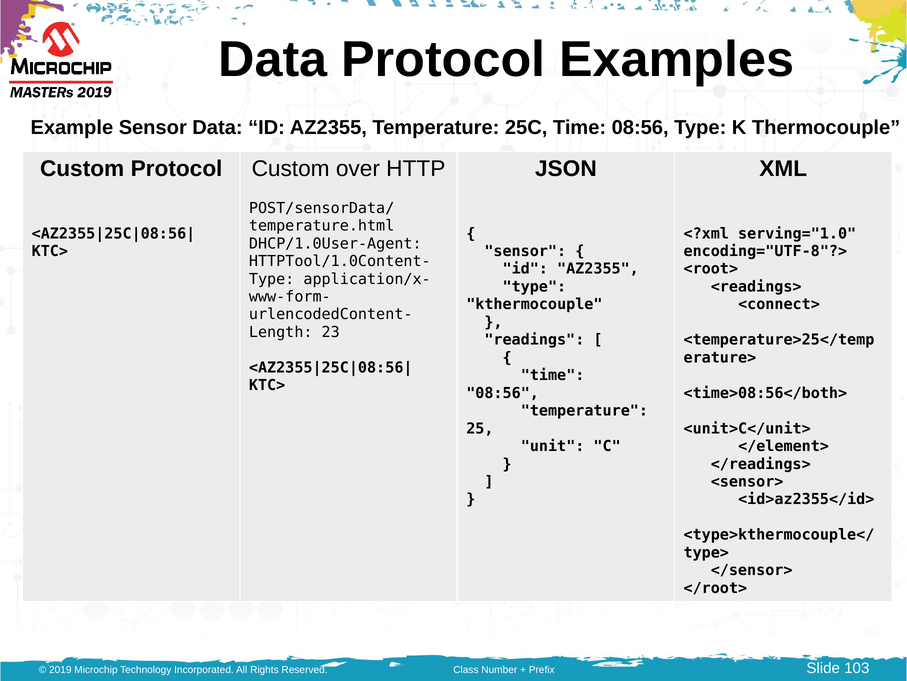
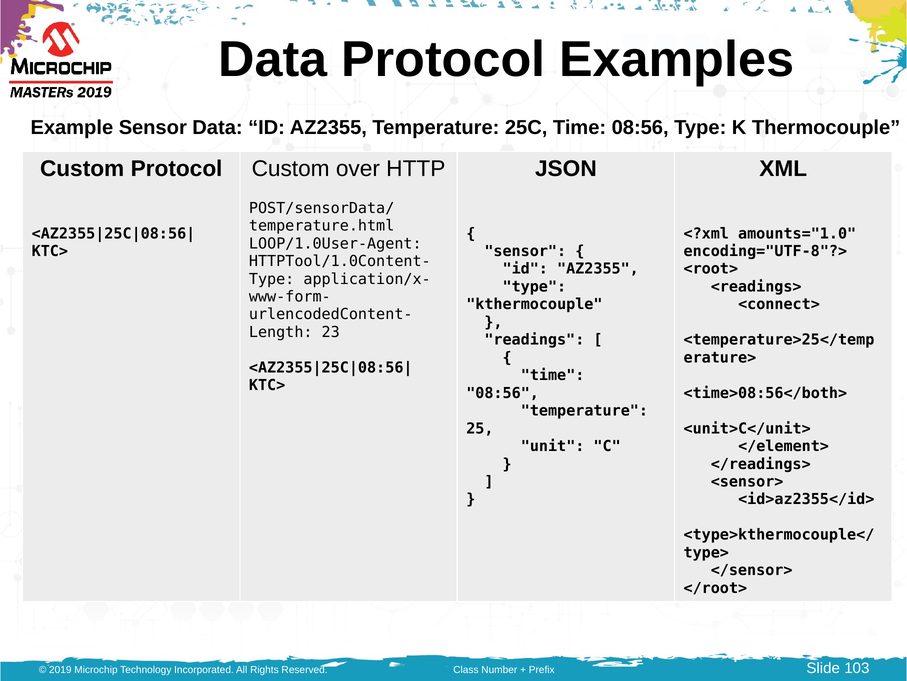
serving="1.0: serving="1.0 -> amounts="1.0 (797, 233)
DHCP/1.0User-Agent: DHCP/1.0User-Agent -> LOOP/1.0User-Agent (335, 243)
